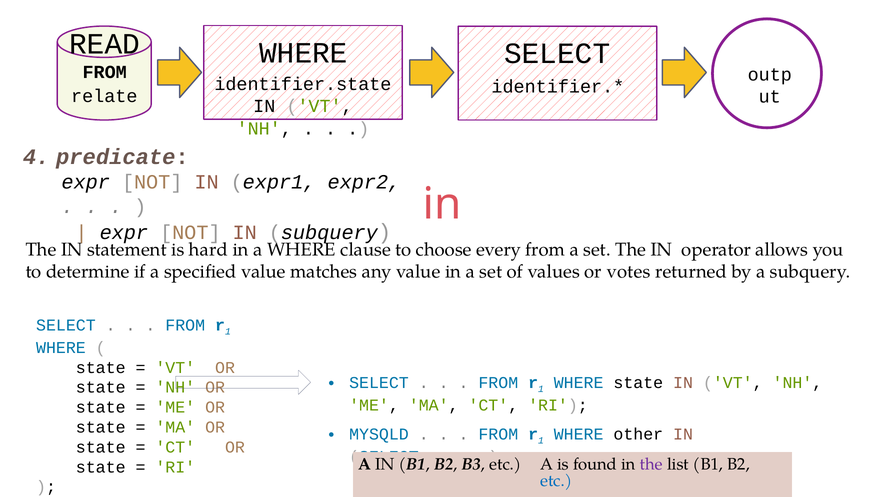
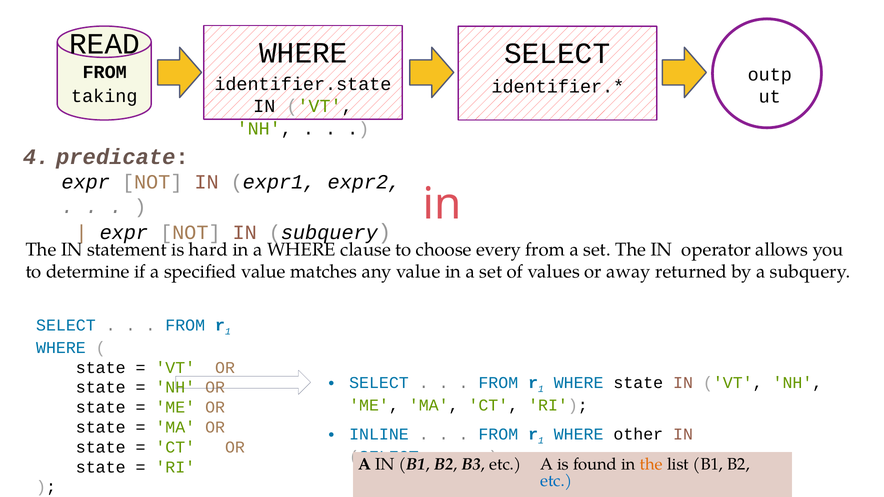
relate: relate -> taking (104, 96)
votes: votes -> away (629, 272)
MYSQLD: MYSQLD -> INLINE (379, 434)
the colour: purple -> orange (651, 464)
